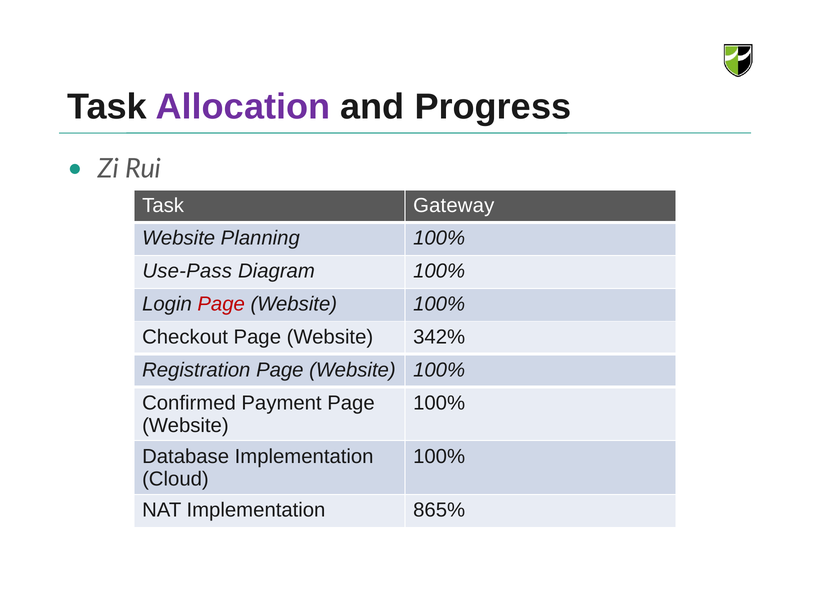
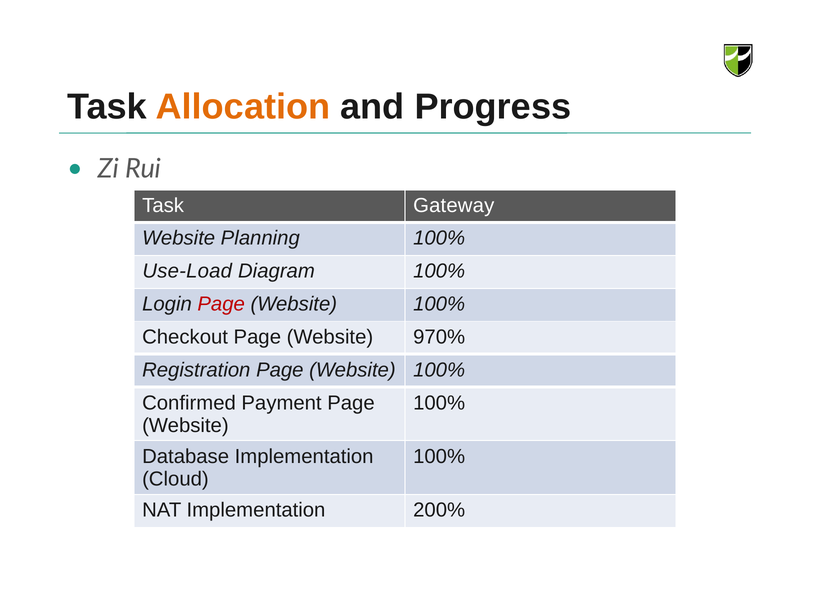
Allocation colour: purple -> orange (243, 107)
Use-Pass: Use-Pass -> Use-Load (187, 272)
342%: 342% -> 970% (439, 337)
865%: 865% -> 200% (439, 511)
